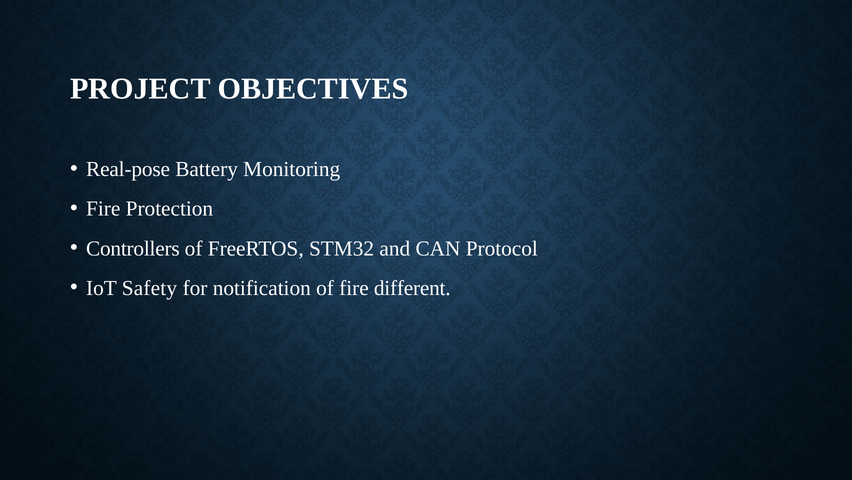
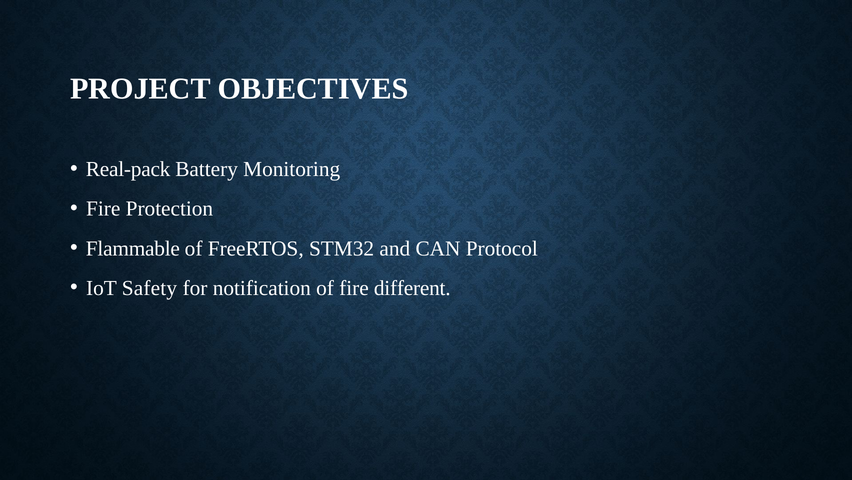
Real-pose: Real-pose -> Real-pack (128, 169)
Controllers: Controllers -> Flammable (133, 248)
